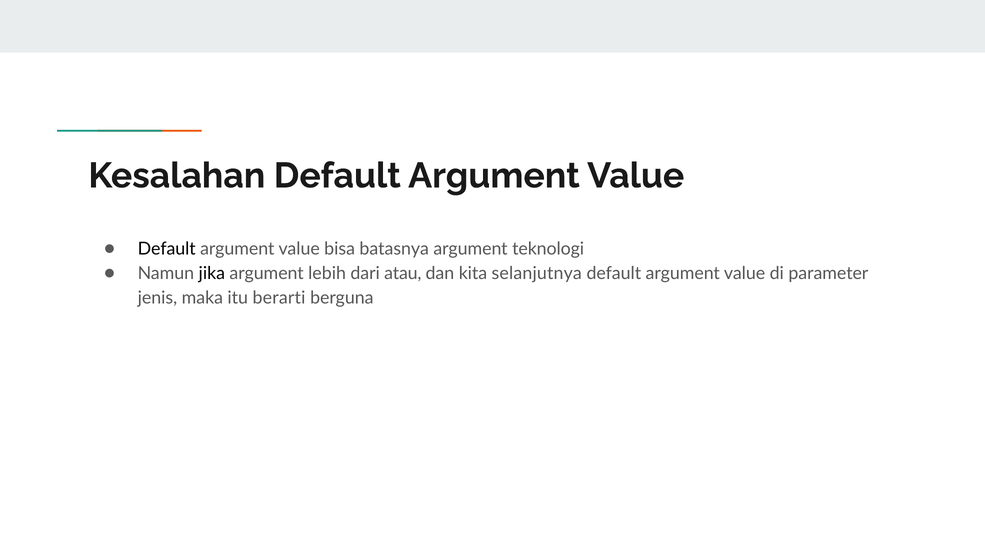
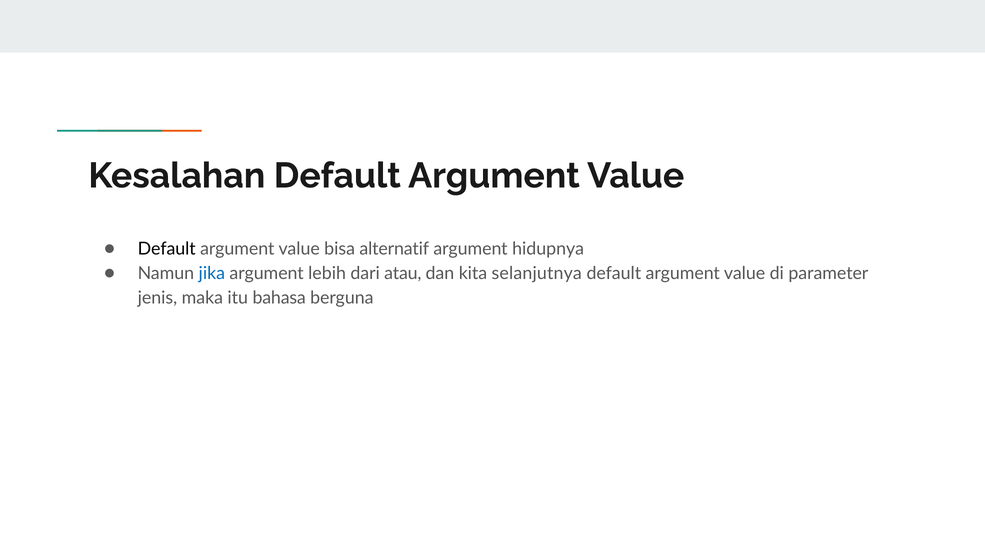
batasnya: batasnya -> alternatif (394, 249)
teknologi: teknologi -> hidupnya (548, 249)
jika colour: black -> blue (212, 273)
berarti: berarti -> bahasa (279, 298)
